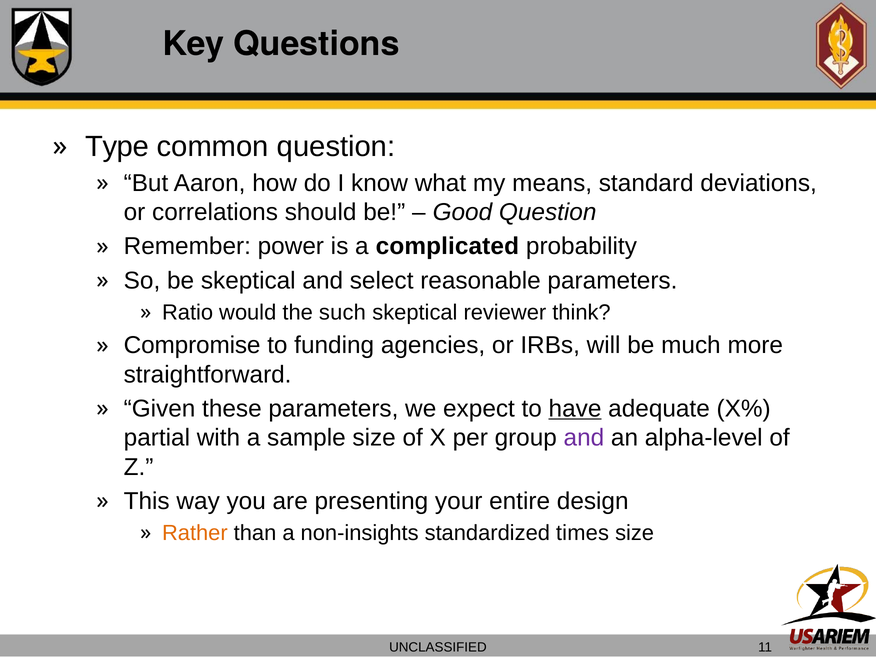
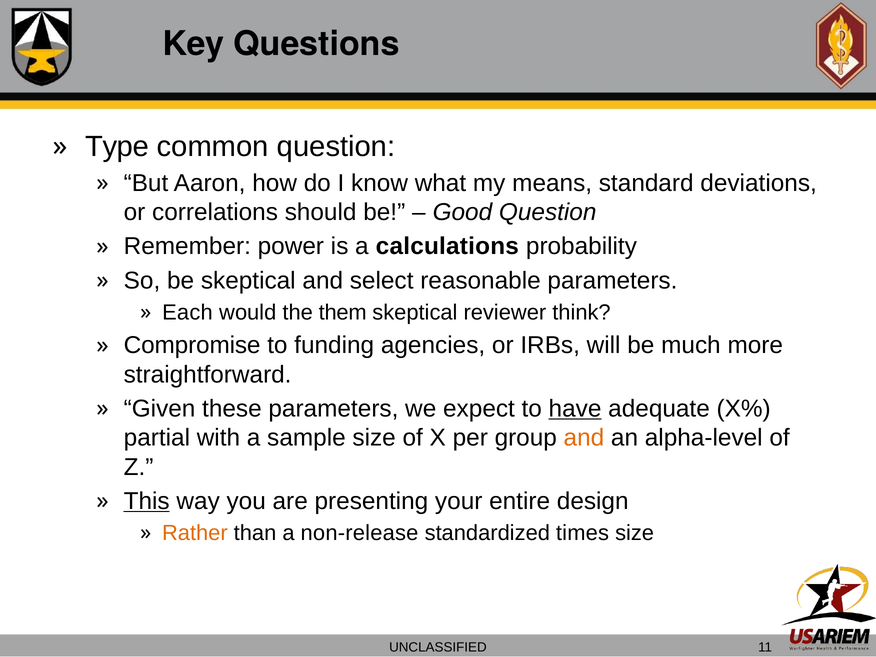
complicated: complicated -> calculations (447, 246)
Ratio: Ratio -> Each (187, 312)
such: such -> them (343, 312)
and colour: purple -> orange (584, 438)
This underline: none -> present (147, 501)
non-insights: non-insights -> non-release (360, 533)
